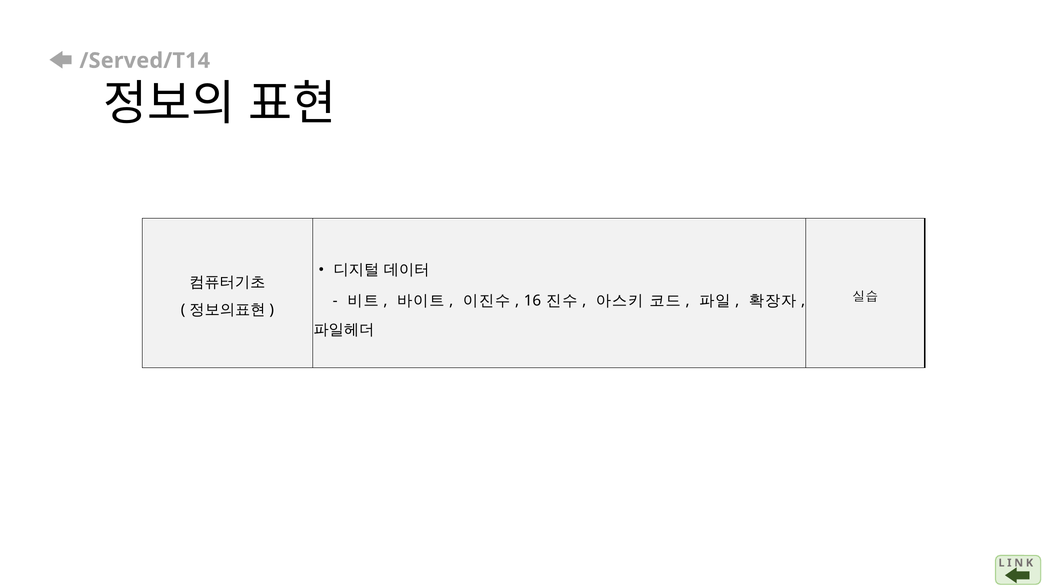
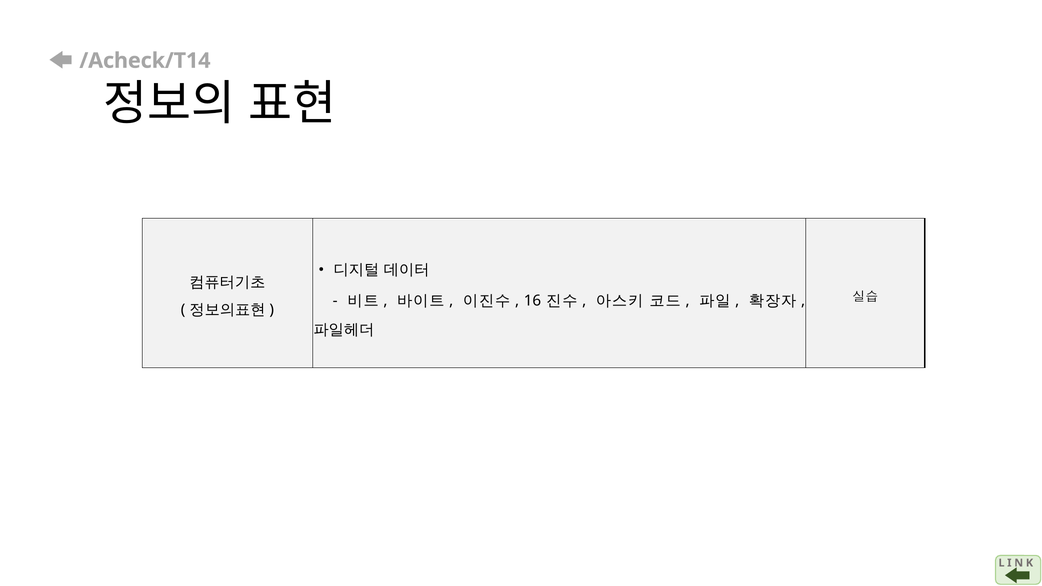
/Served/T14: /Served/T14 -> /Acheck/T14 (145, 61)
